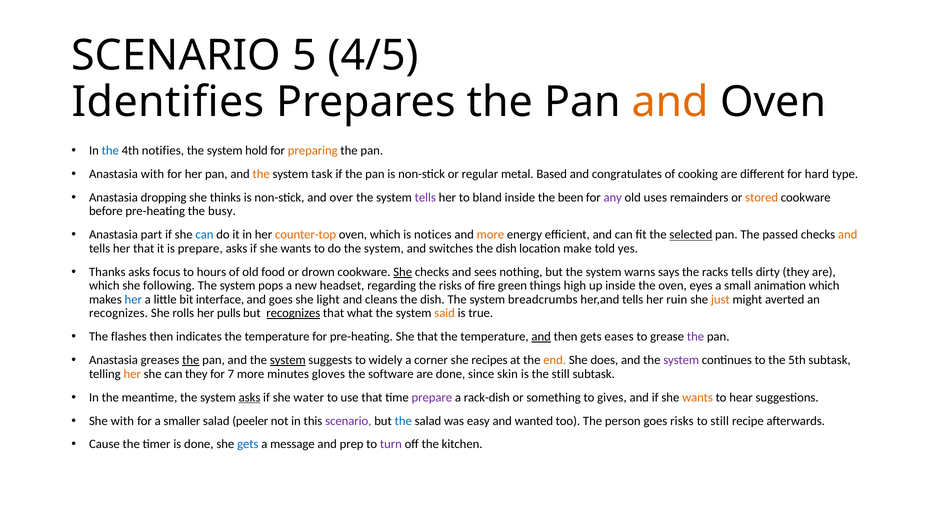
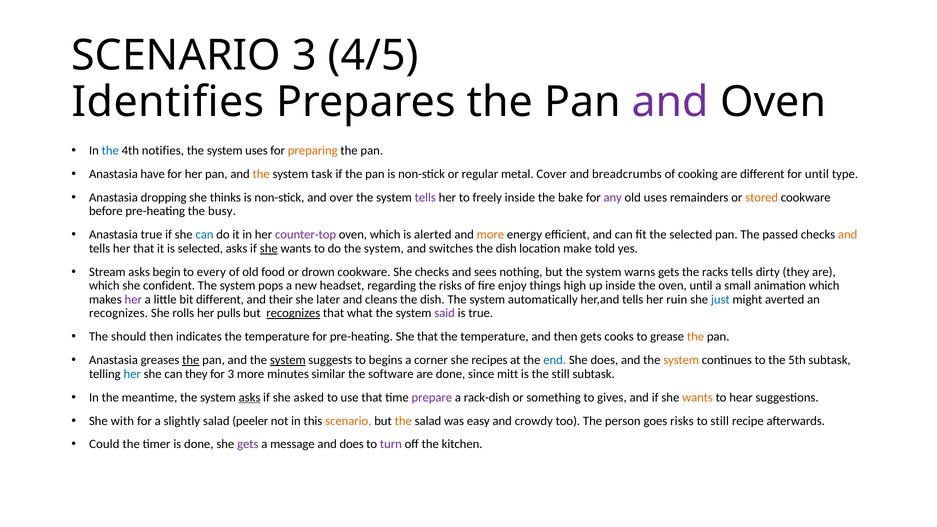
SCENARIO 5: 5 -> 3 (304, 55)
and colour: orange -> purple (670, 102)
system hold: hold -> uses (256, 151)
Anastasia with: with -> have (153, 174)
Based: Based -> Cover (552, 174)
congratulates: congratulates -> breadcrumbs (627, 174)
for hard: hard -> until (817, 174)
bland: bland -> freely (487, 198)
been: been -> bake (571, 198)
Anastasia part: part -> true (151, 235)
counter-top colour: orange -> purple (306, 235)
notices: notices -> alerted (433, 235)
selected underline: present -> none (691, 235)
is prepare: prepare -> selected (200, 249)
she underline: none -> present (269, 249)
Thanks: Thanks -> Stream (107, 272)
focus: focus -> begin (167, 272)
hours: hours -> every (211, 272)
She underline: present -> none (403, 272)
warns says: says -> gets (669, 272)
following: following -> confident (169, 286)
green: green -> enjoy (512, 286)
oven eyes: eyes -> until (701, 286)
her colour: blue -> purple (133, 299)
bit interface: interface -> different (220, 299)
and goes: goes -> their (281, 299)
light: light -> later (328, 299)
breadcrumbs: breadcrumbs -> automatically (543, 299)
just colour: orange -> blue (720, 299)
said colour: orange -> purple (445, 313)
flashes: flashes -> should (129, 337)
and underline: present -> none (541, 337)
eases: eases -> cooks (619, 337)
the colour: purple -> orange (696, 337)
widely: widely -> begins (386, 360)
end colour: orange -> blue (555, 360)
system colour: purple -> orange (681, 360)
her colour: orange -> blue (132, 374)
for 7: 7 -> 3 (231, 374)
gloves: gloves -> similar (329, 374)
skin: skin -> mitt (508, 374)
water: water -> asked (309, 397)
smaller: smaller -> slightly (182, 421)
scenario colour: purple -> orange (348, 421)
the colour: blue -> orange (403, 421)
wanted: wanted -> crowdy (534, 421)
Cause: Cause -> Could (104, 444)
gets colour: blue -> purple (248, 444)
and prep: prep -> does (352, 444)
